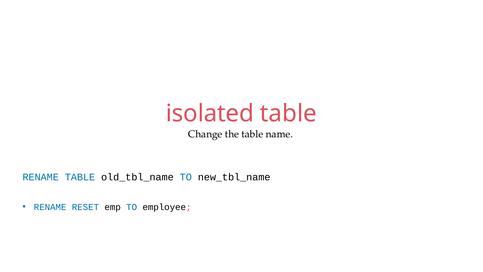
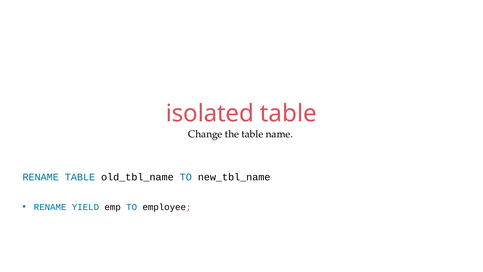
RESET: RESET -> YIELD (85, 207)
